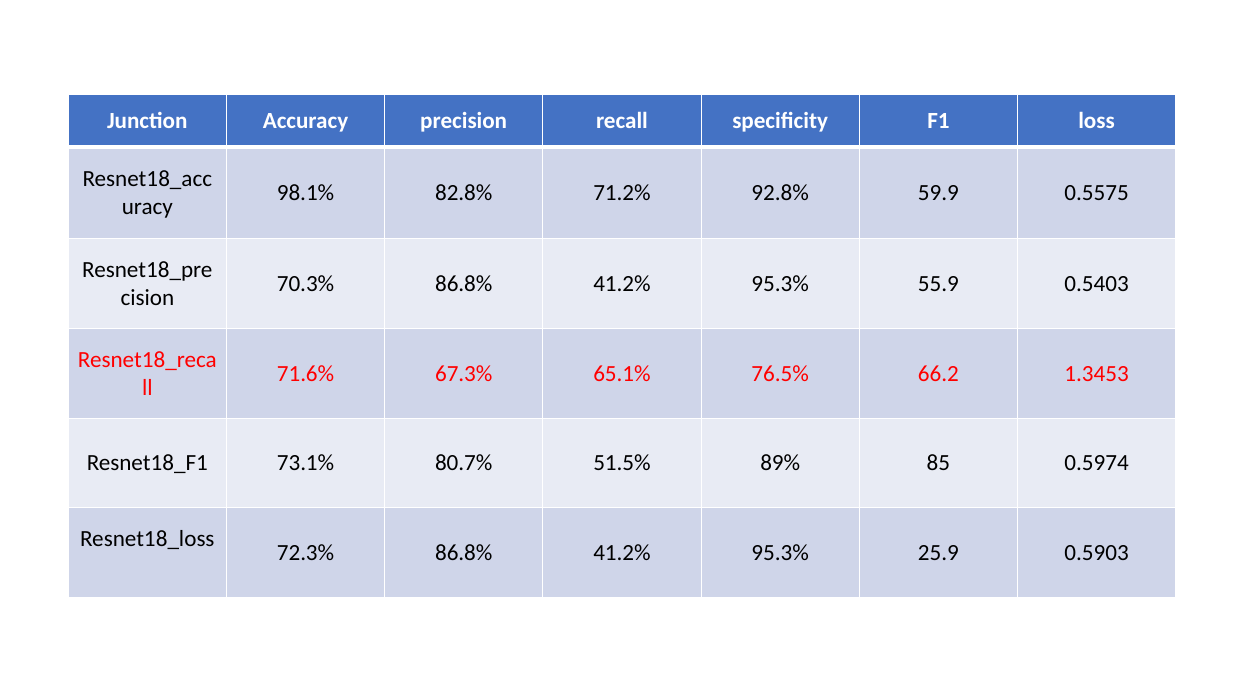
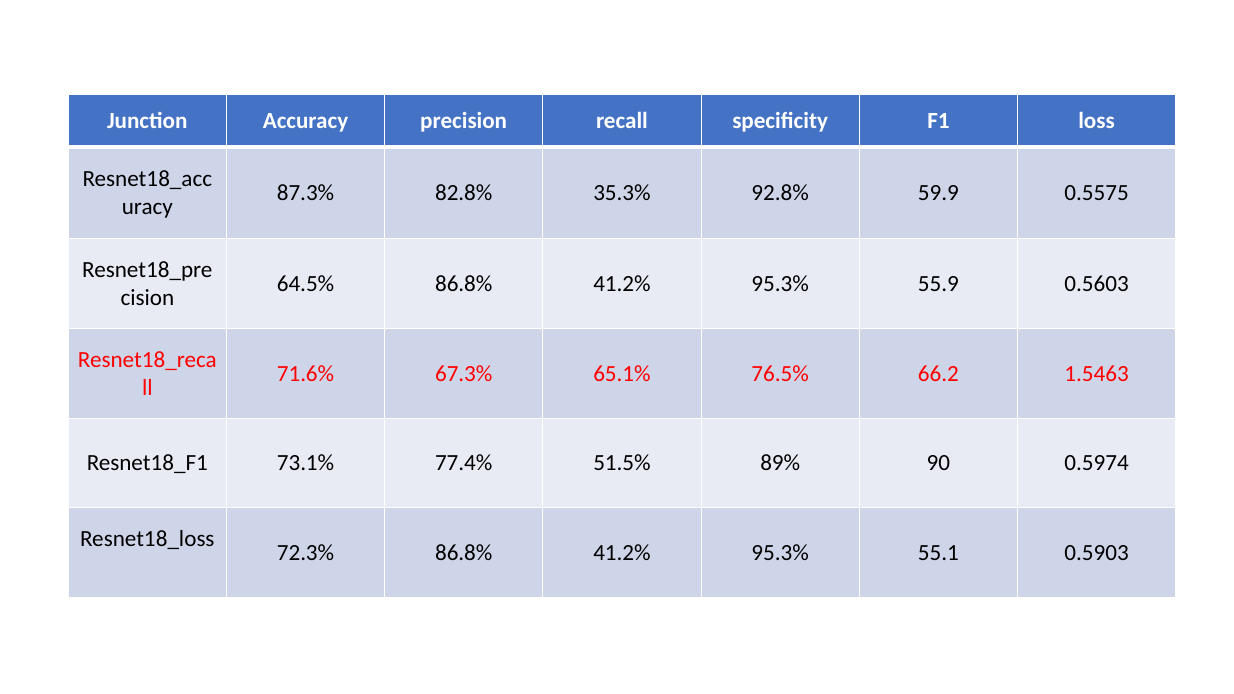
98.1%: 98.1% -> 87.3% (306, 193)
71.2%: 71.2% -> 35.3% (622, 193)
70.3%: 70.3% -> 64.5% (306, 284)
0.5403: 0.5403 -> 0.5603 (1097, 284)
1.3453: 1.3453 -> 1.5463 (1097, 374)
80.7%: 80.7% -> 77.4% (464, 463)
85: 85 -> 90 (938, 463)
25.9: 25.9 -> 55.1 (938, 553)
